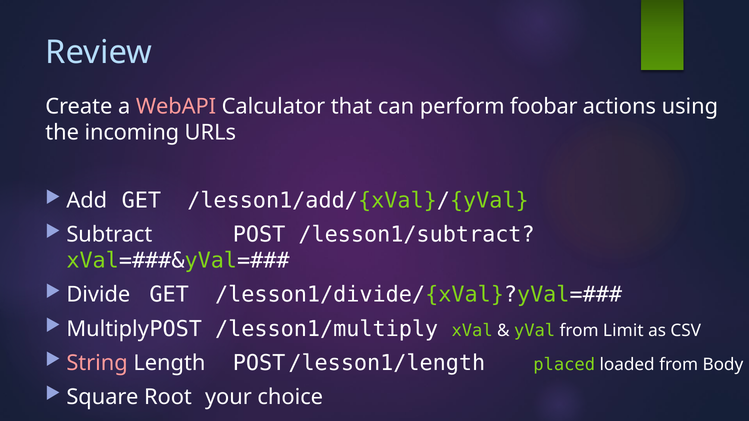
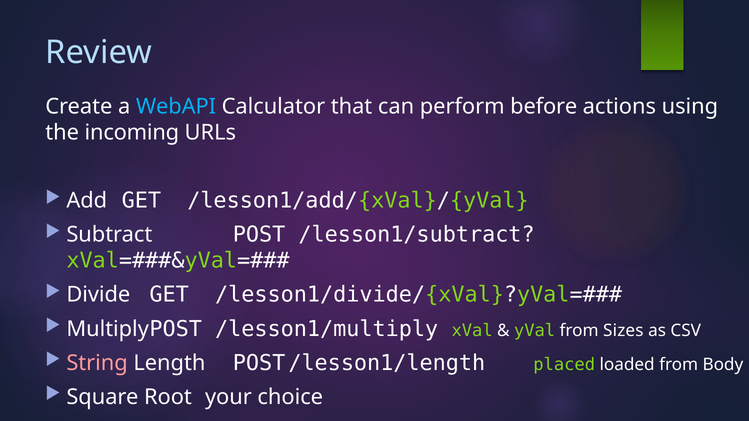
WebAPI colour: pink -> light blue (176, 106)
foobar: foobar -> before (544, 106)
Limit: Limit -> Sizes (623, 331)
